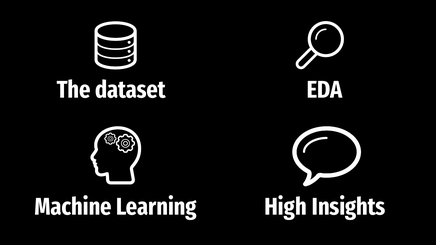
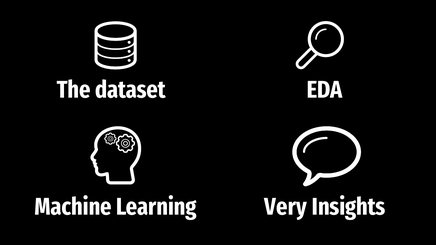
High: High -> Very (286, 207)
